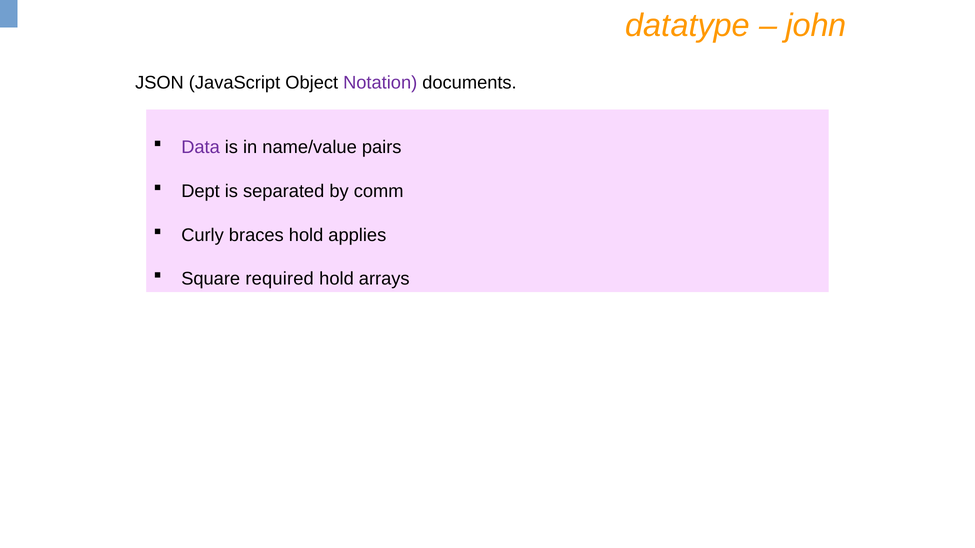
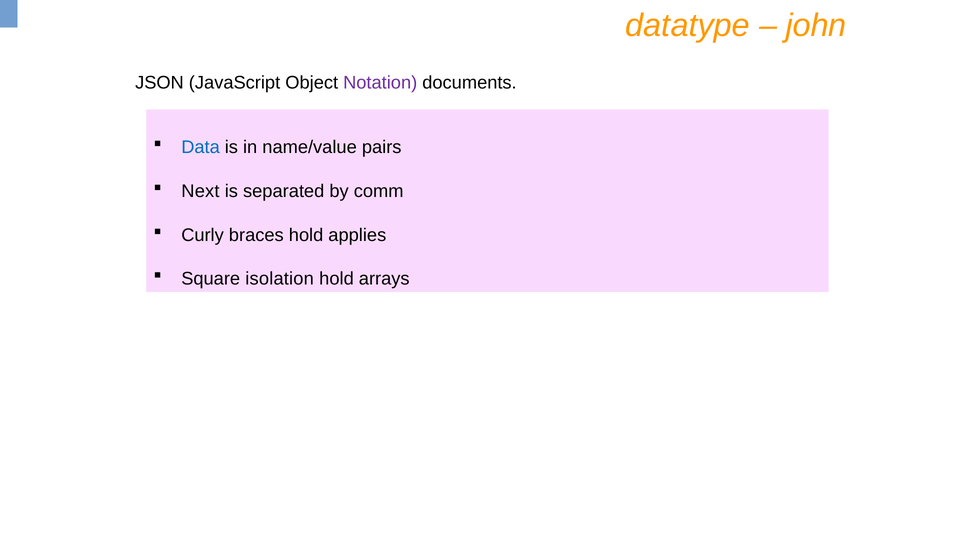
Data colour: purple -> blue (201, 147)
Dept: Dept -> Next (200, 191)
required: required -> isolation (280, 279)
